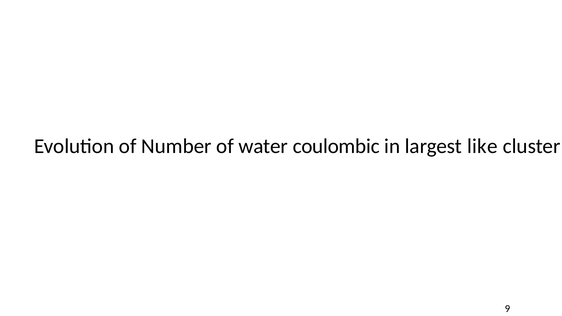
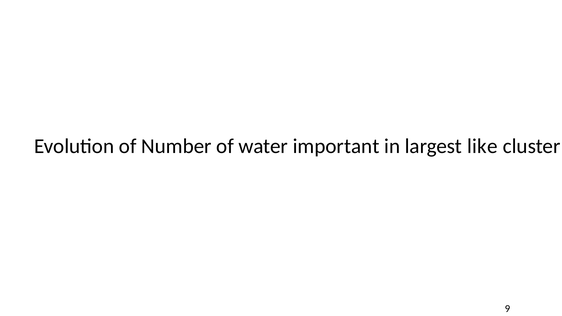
coulombic: coulombic -> important (336, 146)
